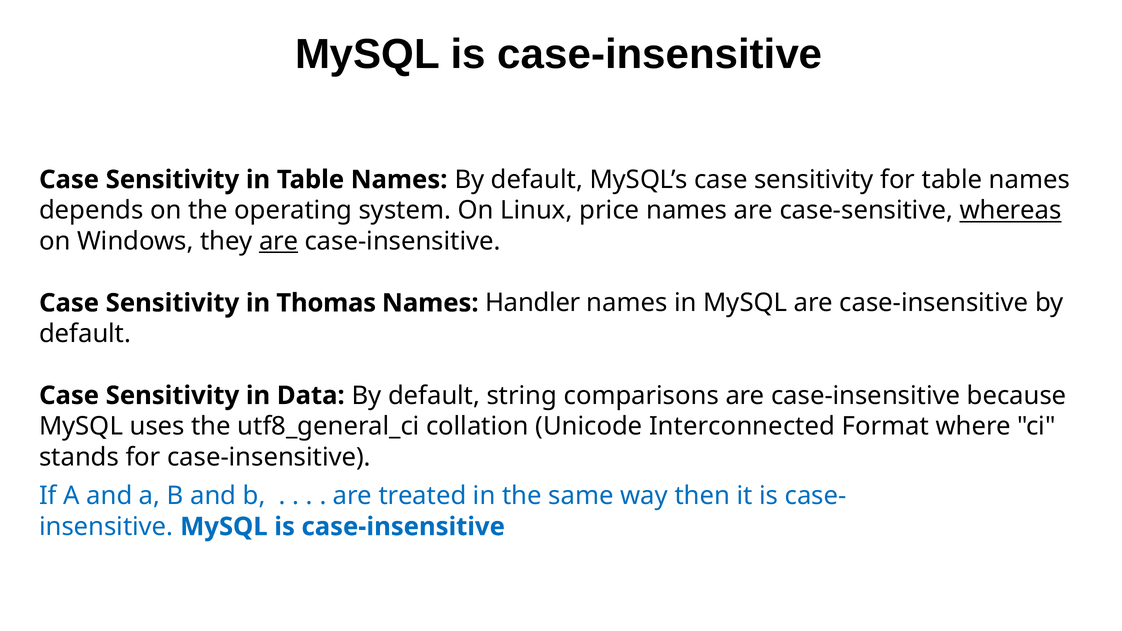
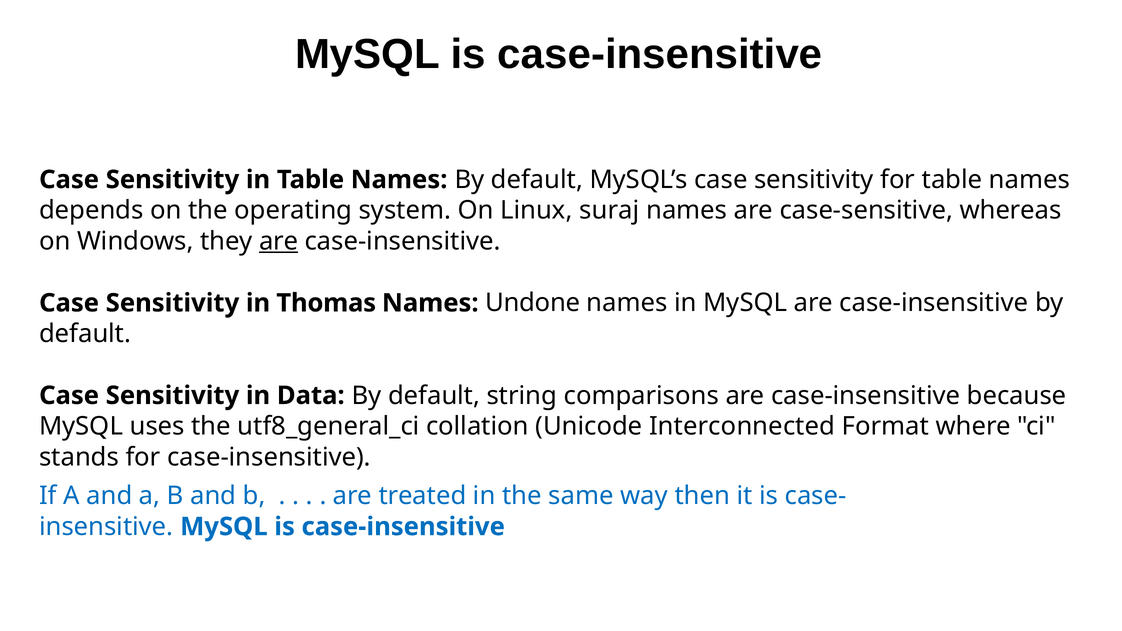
price: price -> suraj (609, 211)
whereas underline: present -> none (1011, 211)
Handler: Handler -> Undone (533, 303)
